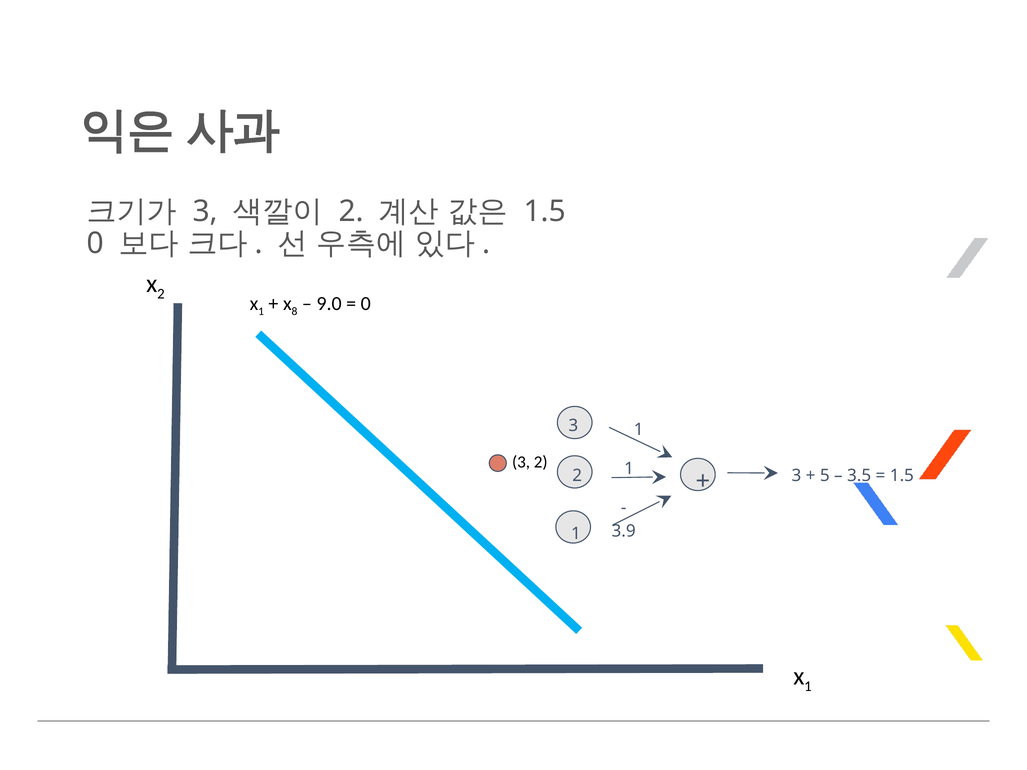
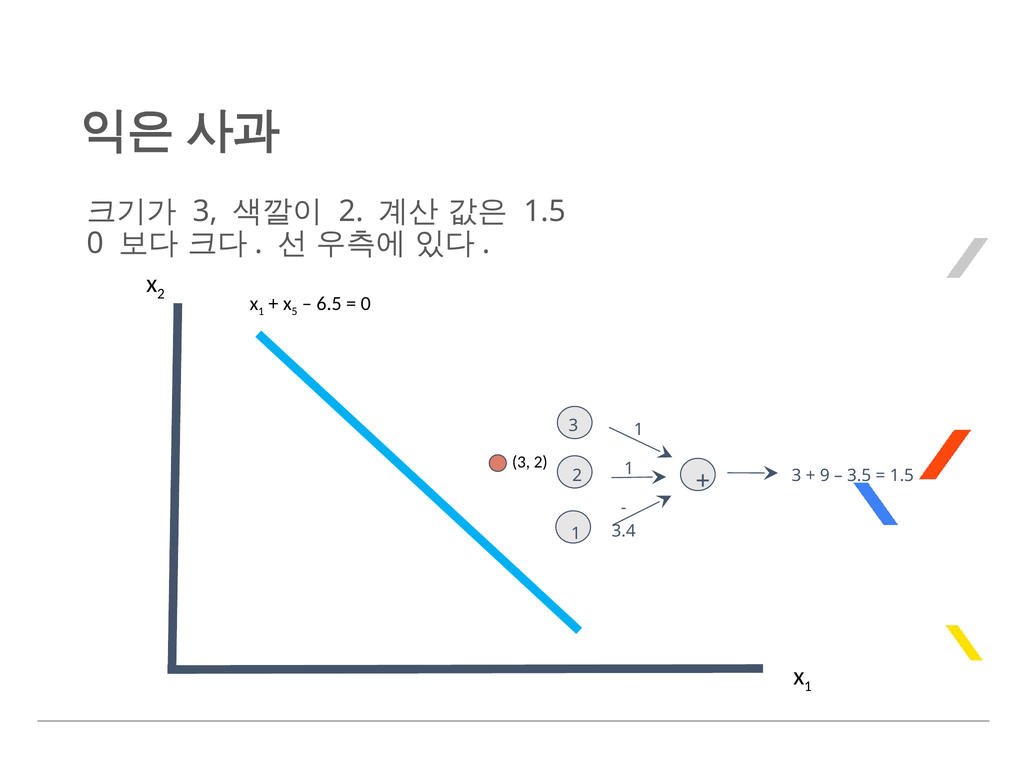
8: 8 -> 5 (295, 312)
9.0: 9.0 -> 6.5 (329, 304)
5: 5 -> 9 (825, 476)
3.9: 3.9 -> 3.4 (624, 531)
